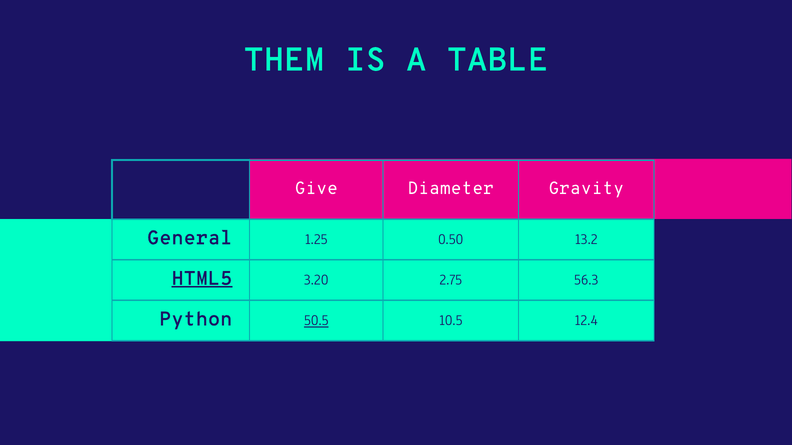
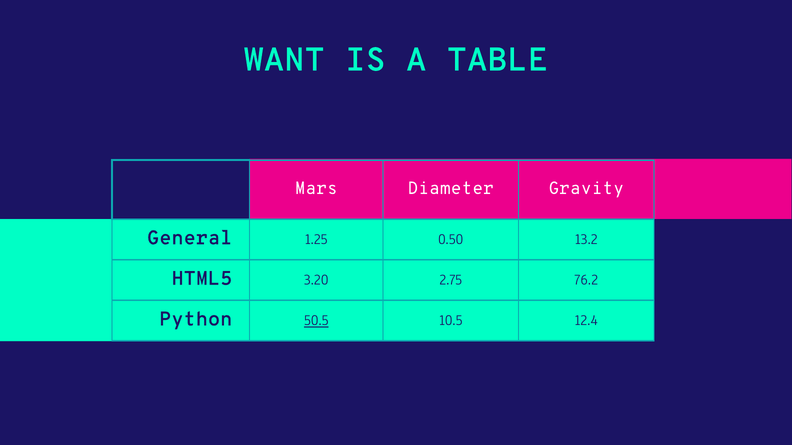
THEM: THEM -> WANT (284, 60)
Give: Give -> Mars (316, 188)
HTML5 underline: present -> none (202, 279)
56.3: 56.3 -> 76.2 (586, 280)
